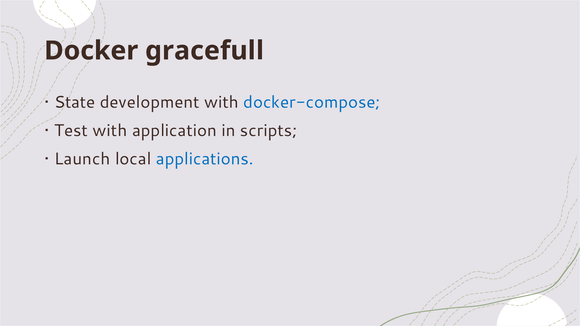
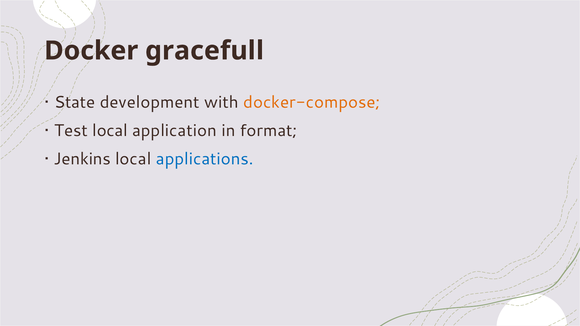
docker-compose colour: blue -> orange (312, 102)
Test with: with -> local (110, 131)
scripts: scripts -> format (269, 131)
Launch: Launch -> Jenkins (82, 159)
